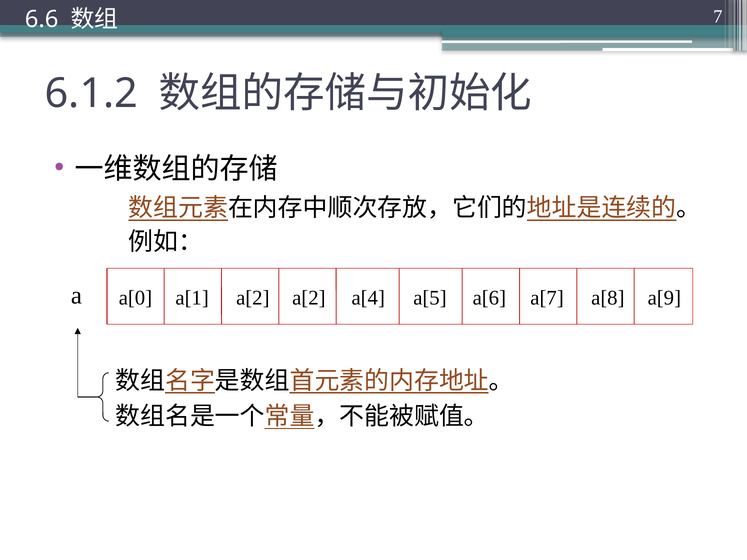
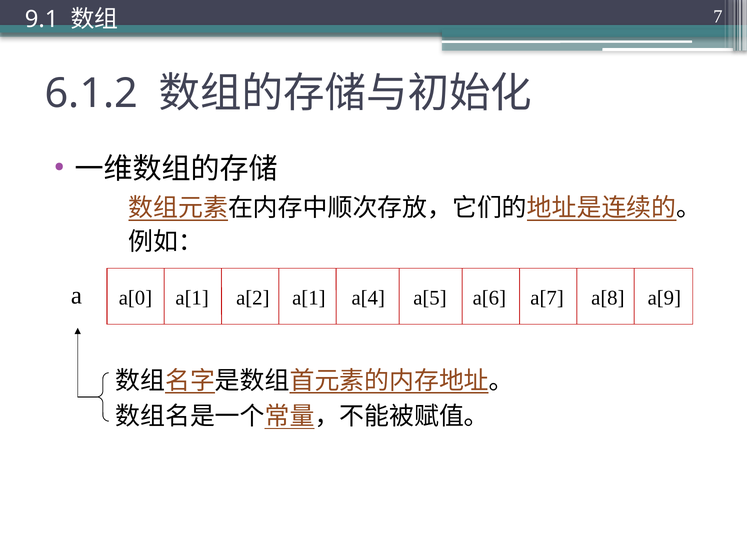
6.6: 6.6 -> 9.1 (42, 20)
a[2 a[2: a[2 -> a[1 (309, 298)
